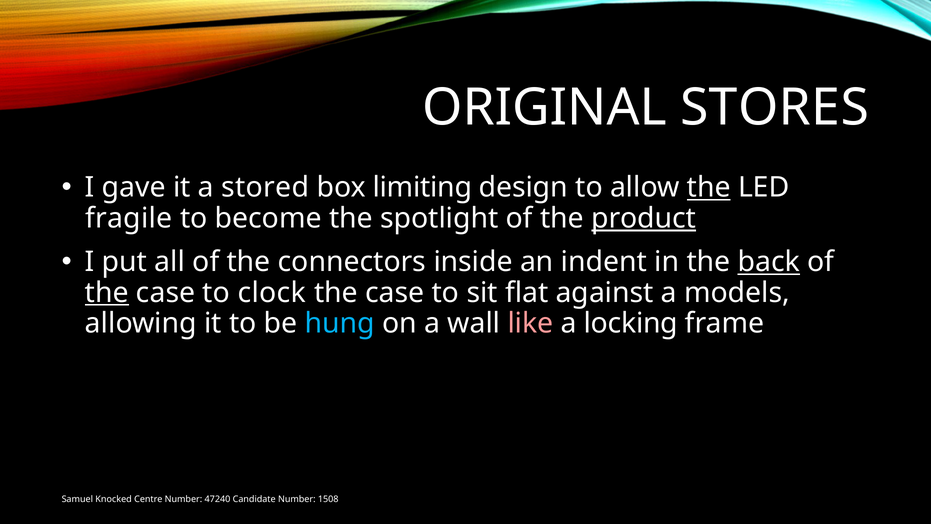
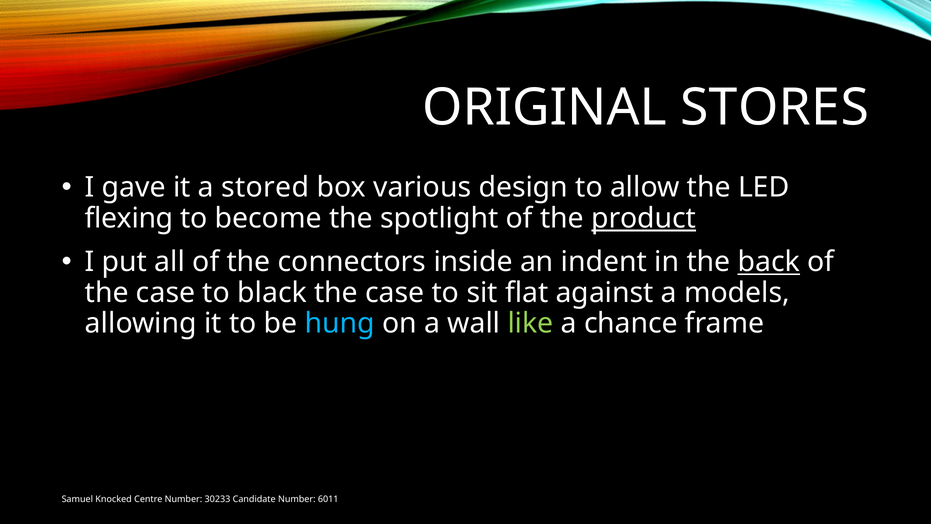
limiting: limiting -> various (422, 187)
the underline: present -> none (709, 187)
fragile: fragile -> flexing (129, 218)
the underline: present -> none (107, 292)
clock: clock -> black (272, 292)
like colour: pink -> light green (531, 323)
locking: locking -> chance (631, 323)
47240: 47240 -> 30233 (217, 499)
1508: 1508 -> 6011 (328, 499)
